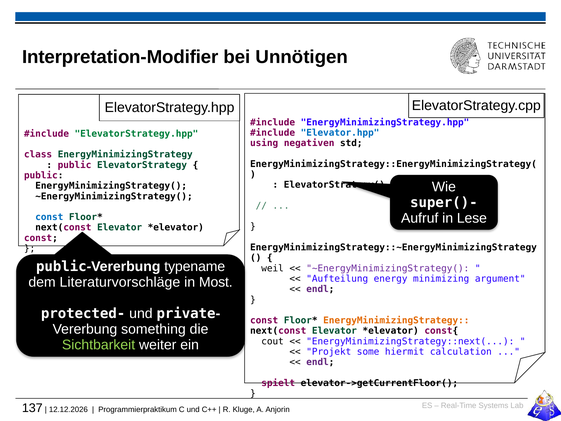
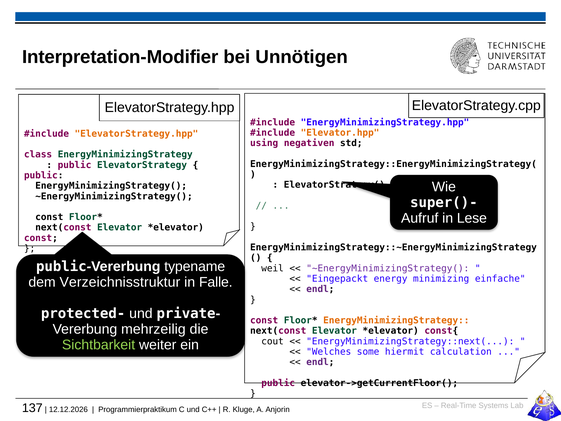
Elevator.hpp colour: blue -> orange (340, 133)
ElevatorStrategy.hpp colour: green -> orange (136, 134)
const colour: blue -> black (49, 217)
Aufteilung: Aufteilung -> Eingepackt (337, 279)
argument: argument -> einfache (500, 279)
Literaturvorschläge: Literaturvorschläge -> Verzeichnisstruktur (120, 282)
Most: Most -> Falle (216, 282)
something: something -> mehrzeilig (153, 329)
Projekt: Projekt -> Welches (329, 352)
spielt: spielt -> public (278, 383)
